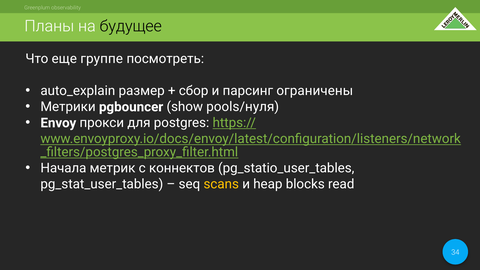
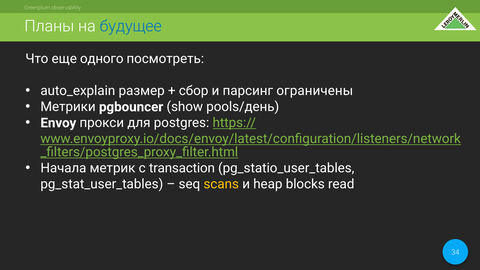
будущее colour: black -> blue (131, 26)
группе: группе -> одного (102, 59)
pools/нуля: pools/нуля -> pools/день (243, 107)
коннектов: коннектов -> transaction (182, 168)
